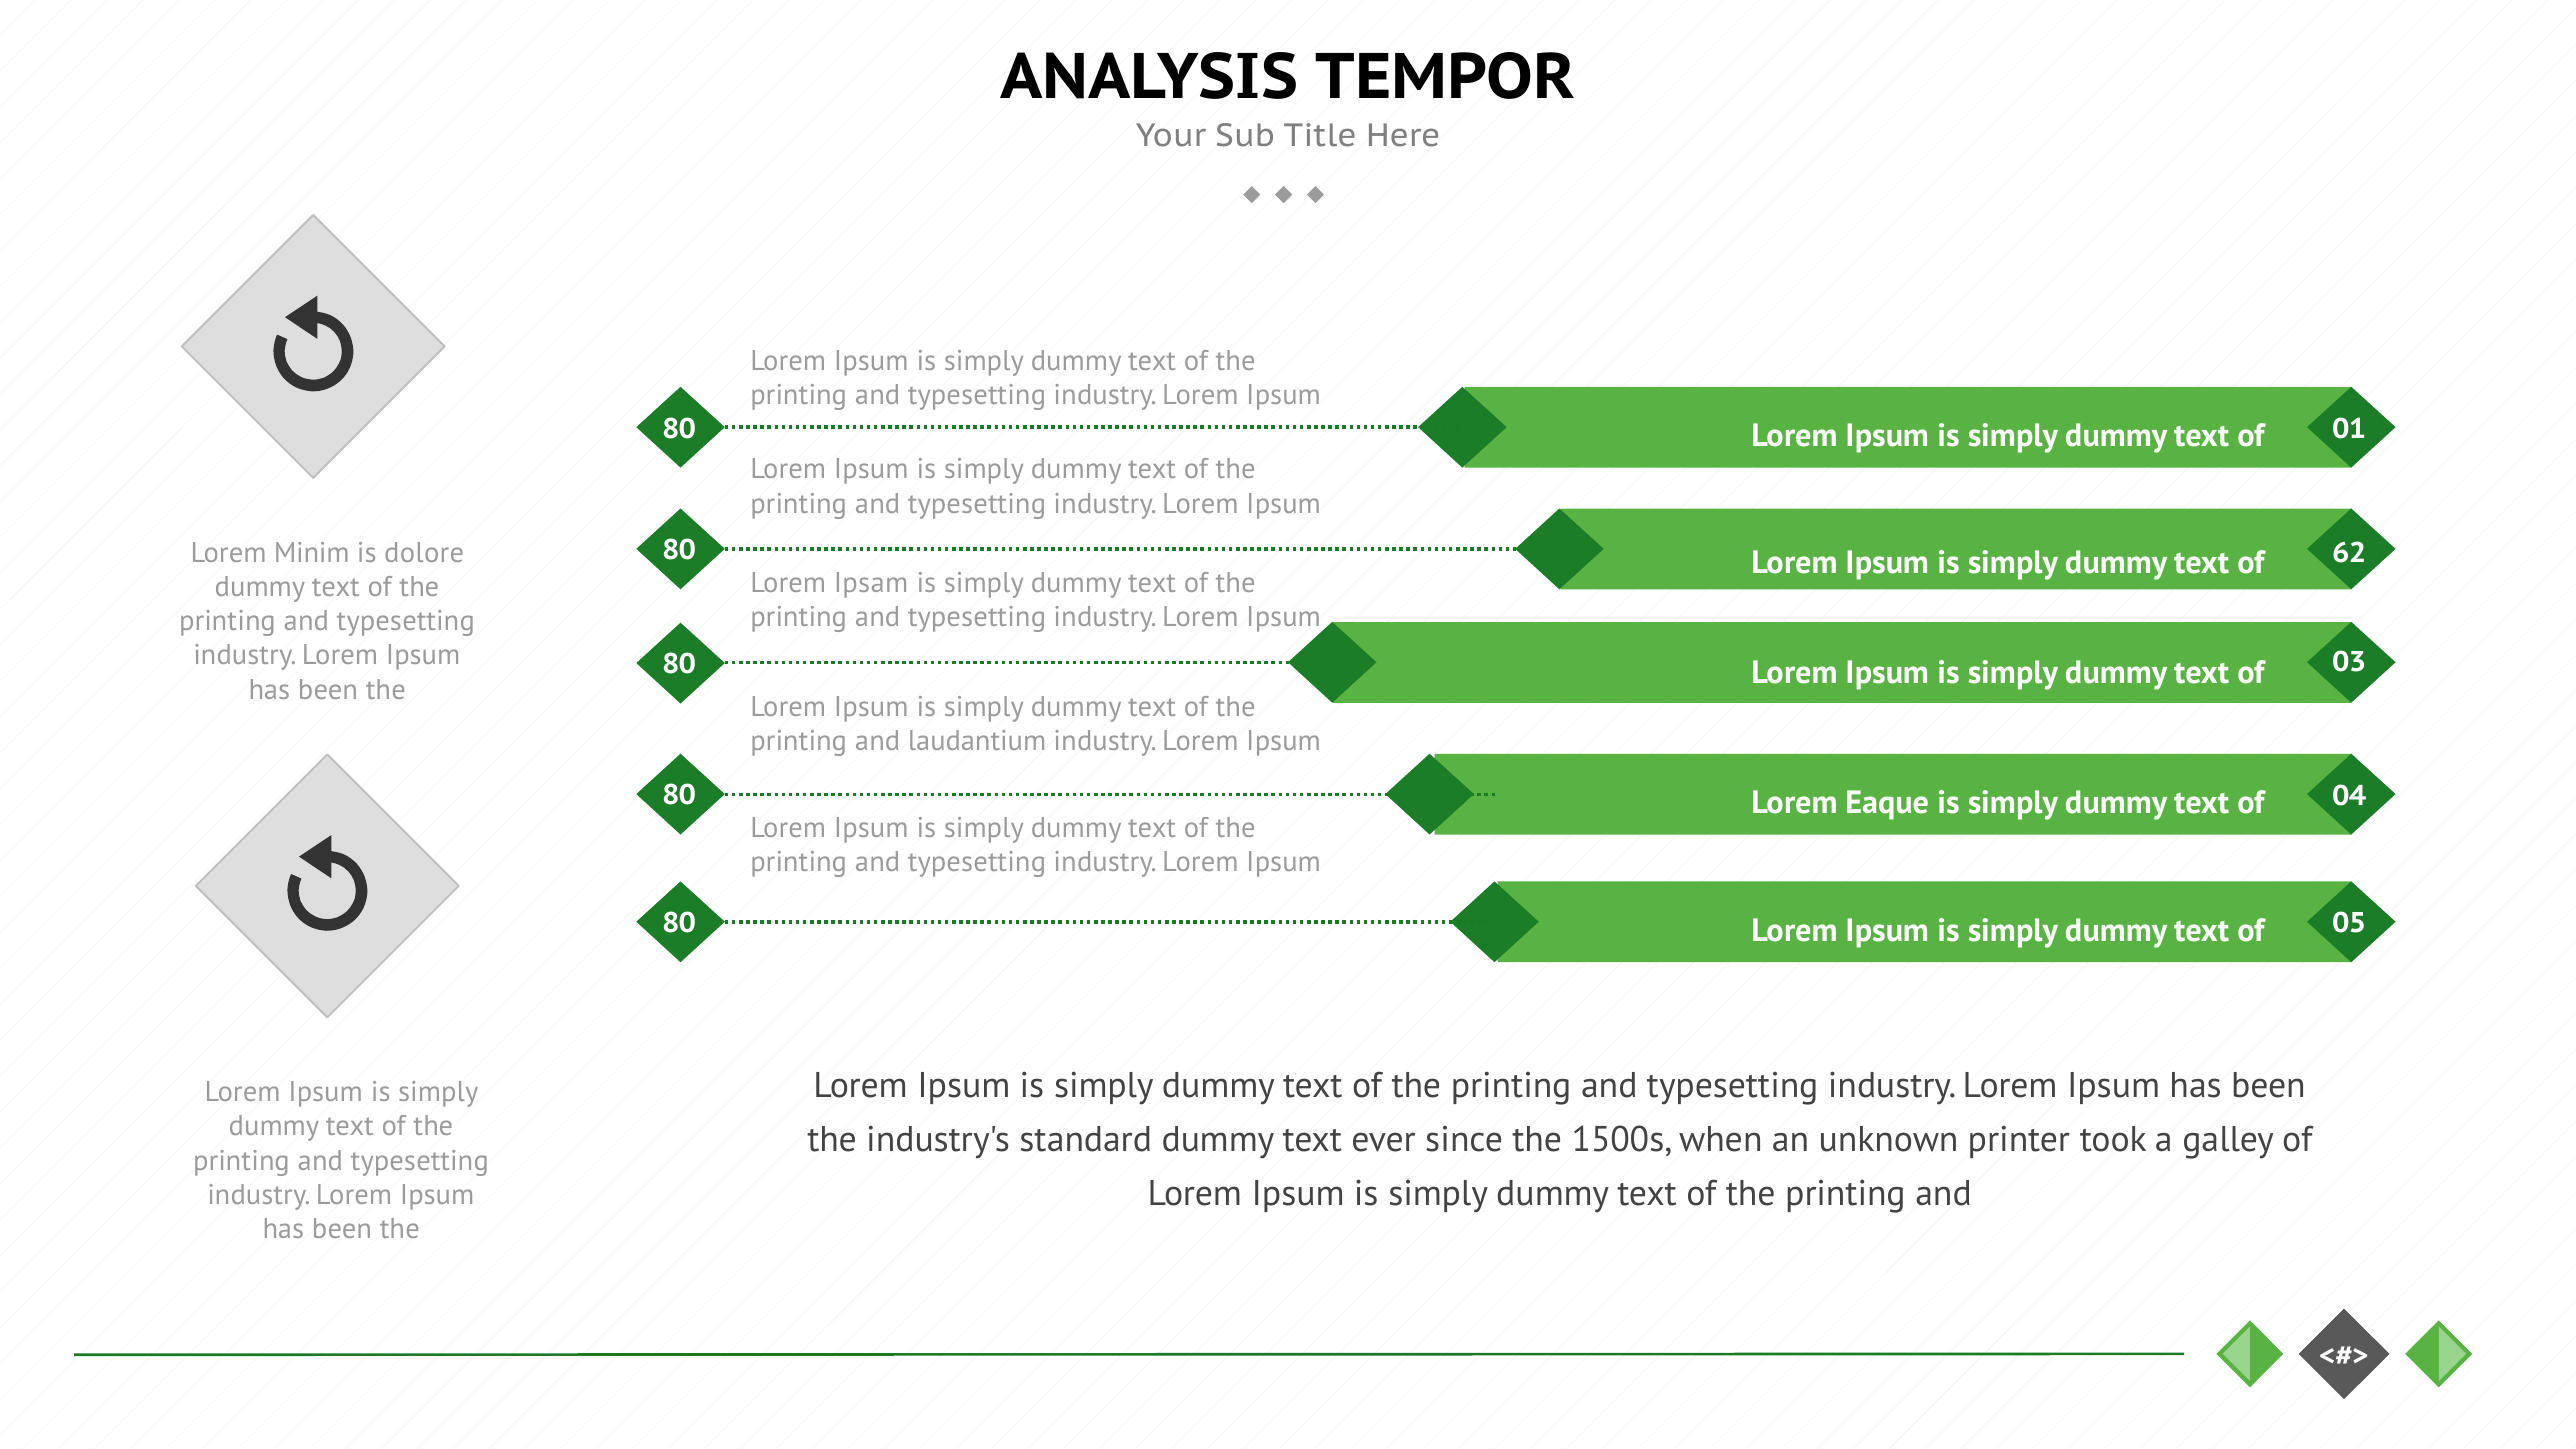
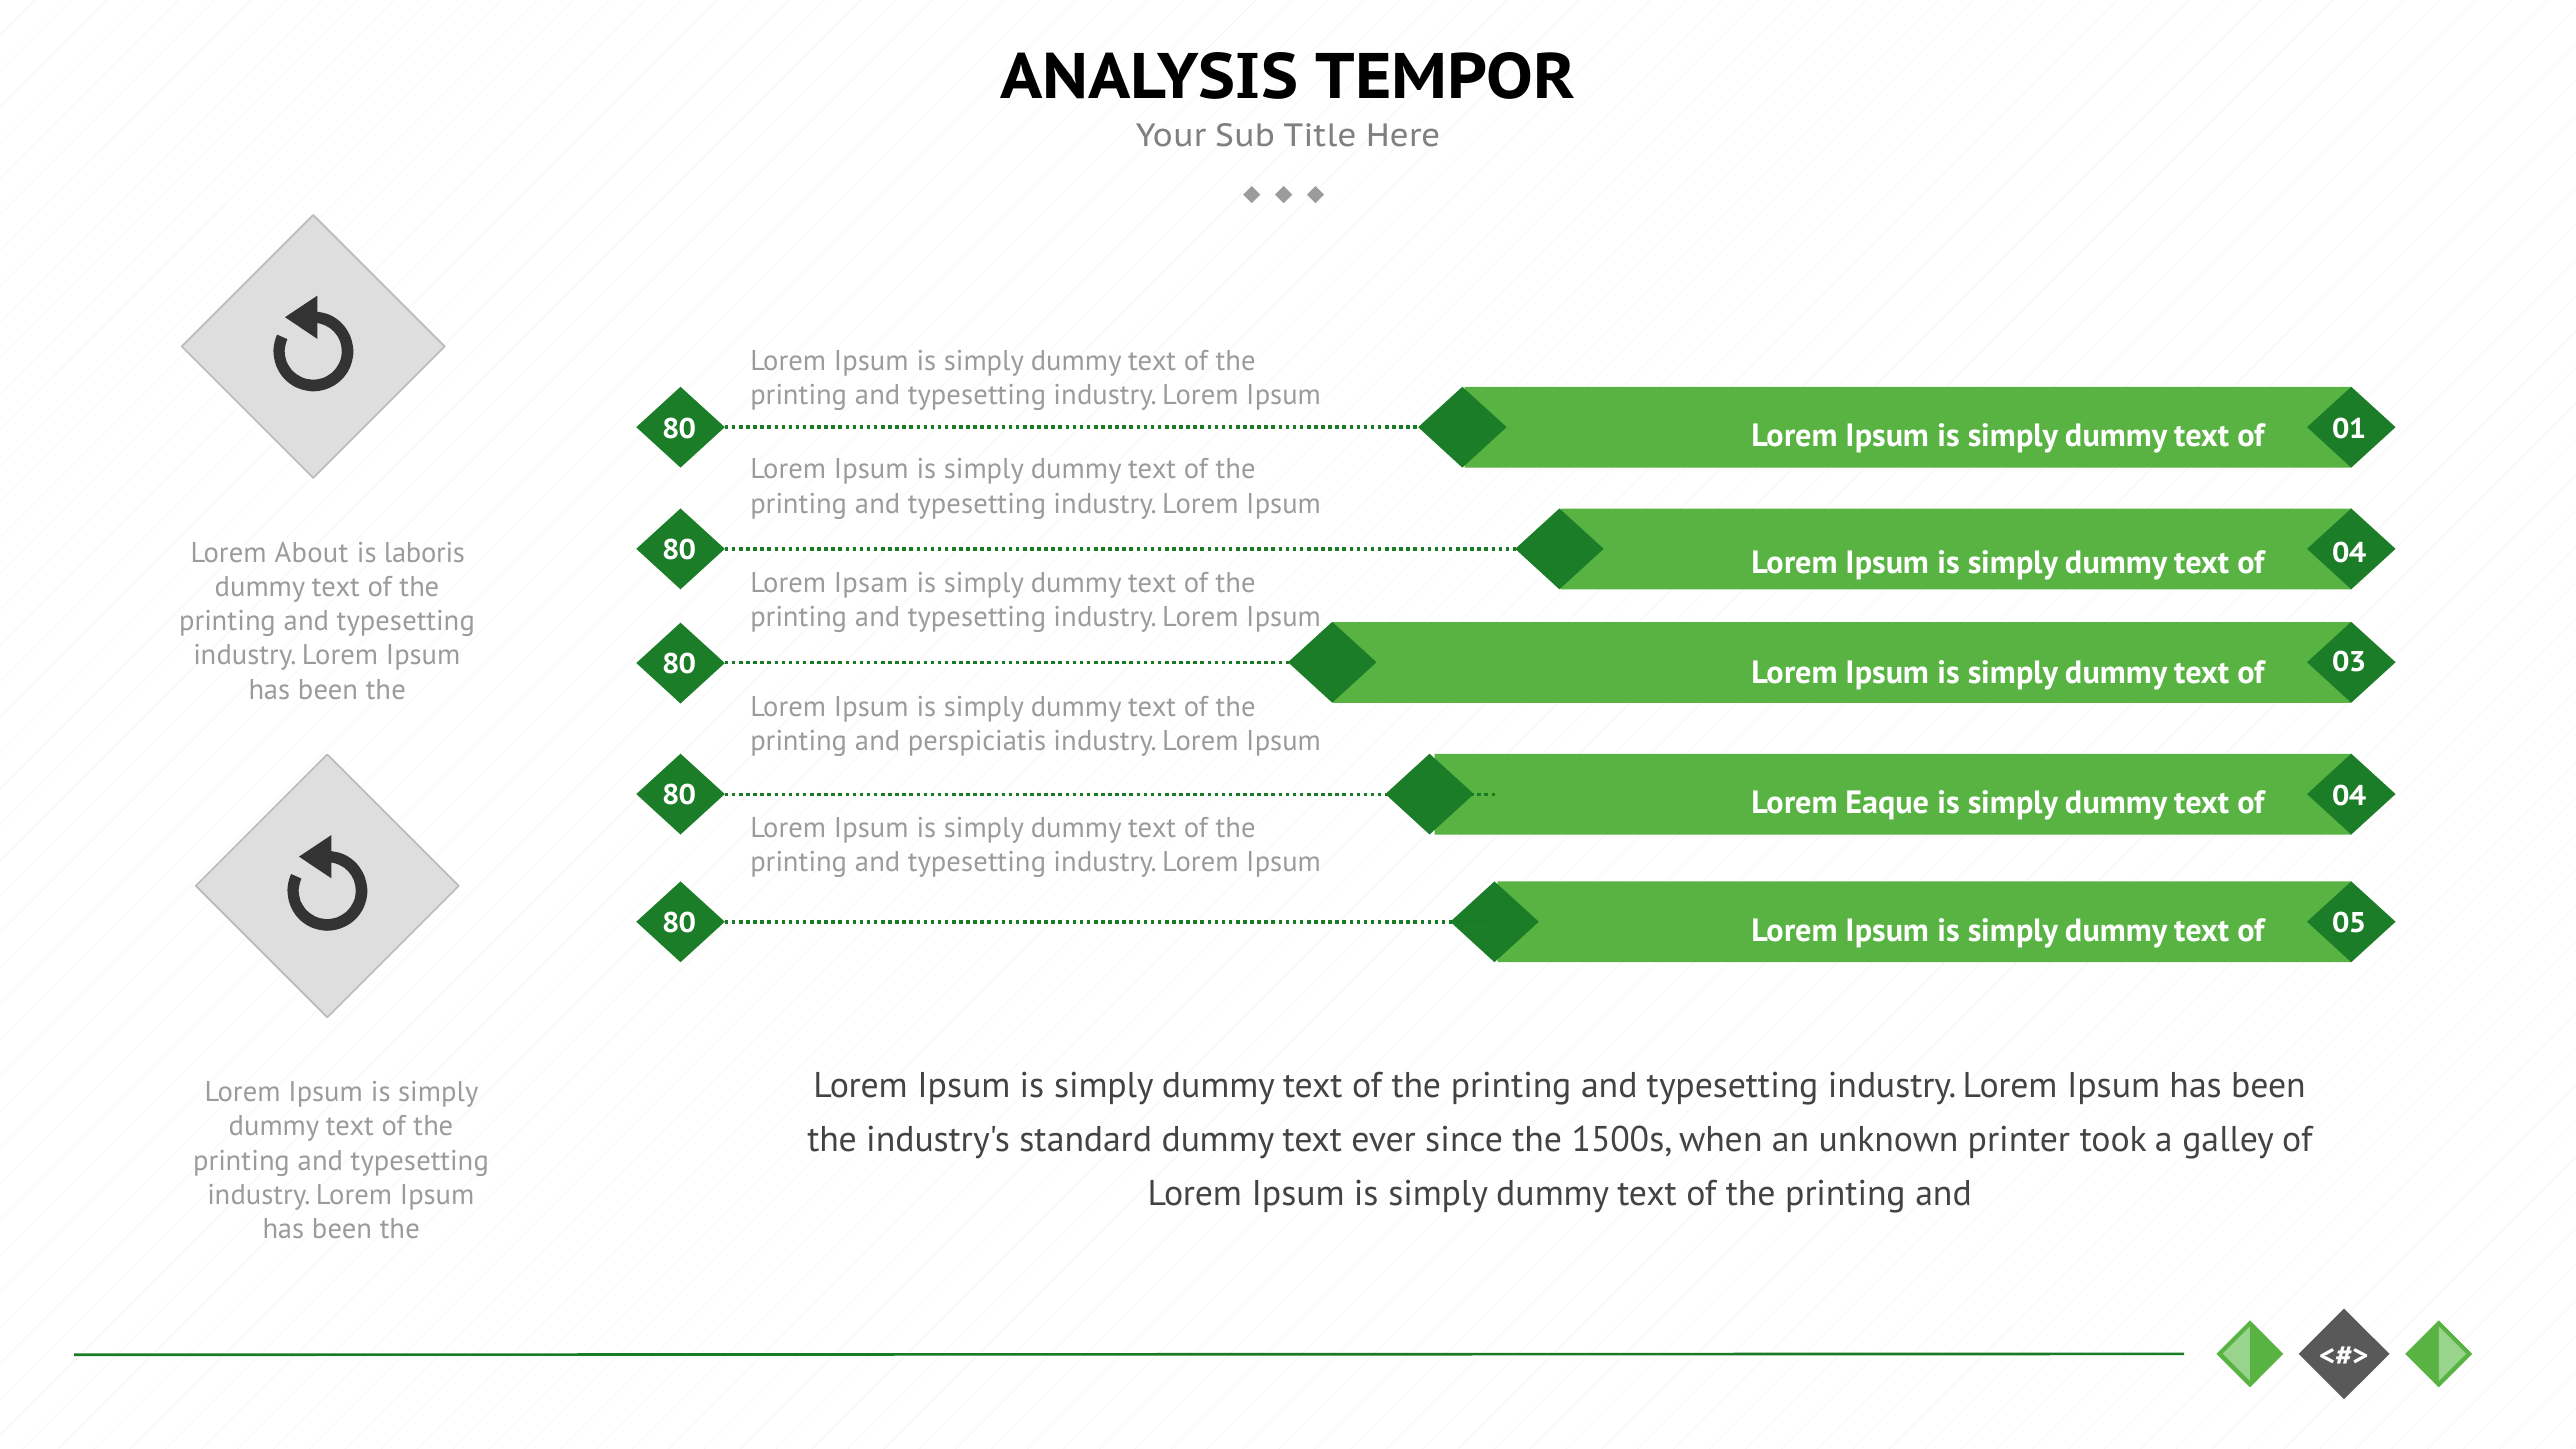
62: 62 -> 04 (2349, 553)
Minim: Minim -> About (311, 553)
dolore: dolore -> laboris (424, 553)
laudantium: laudantium -> perspiciatis (977, 741)
